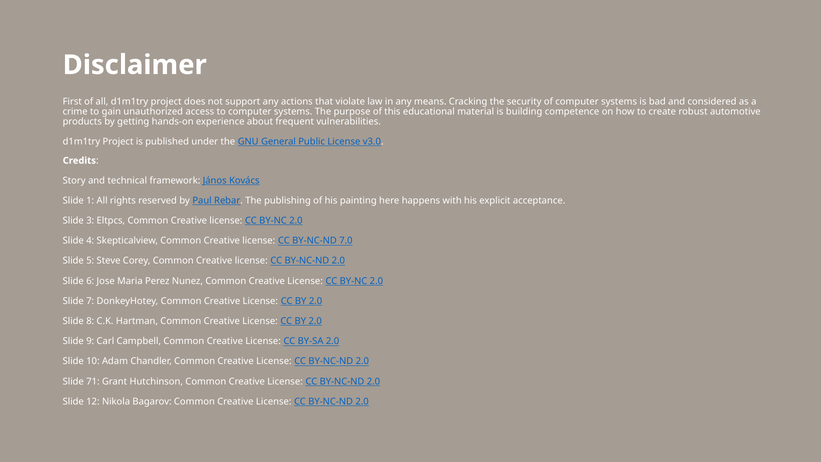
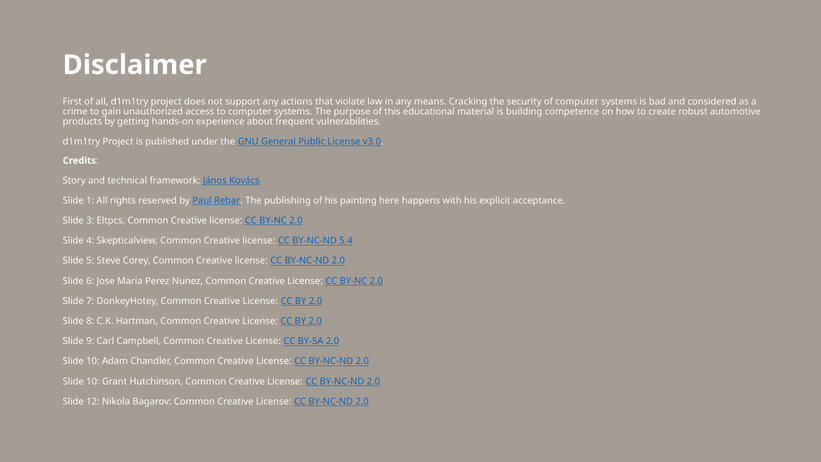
7.0: 7.0 -> 5.4 (346, 241)
71: 71 -> 10 (93, 381)
